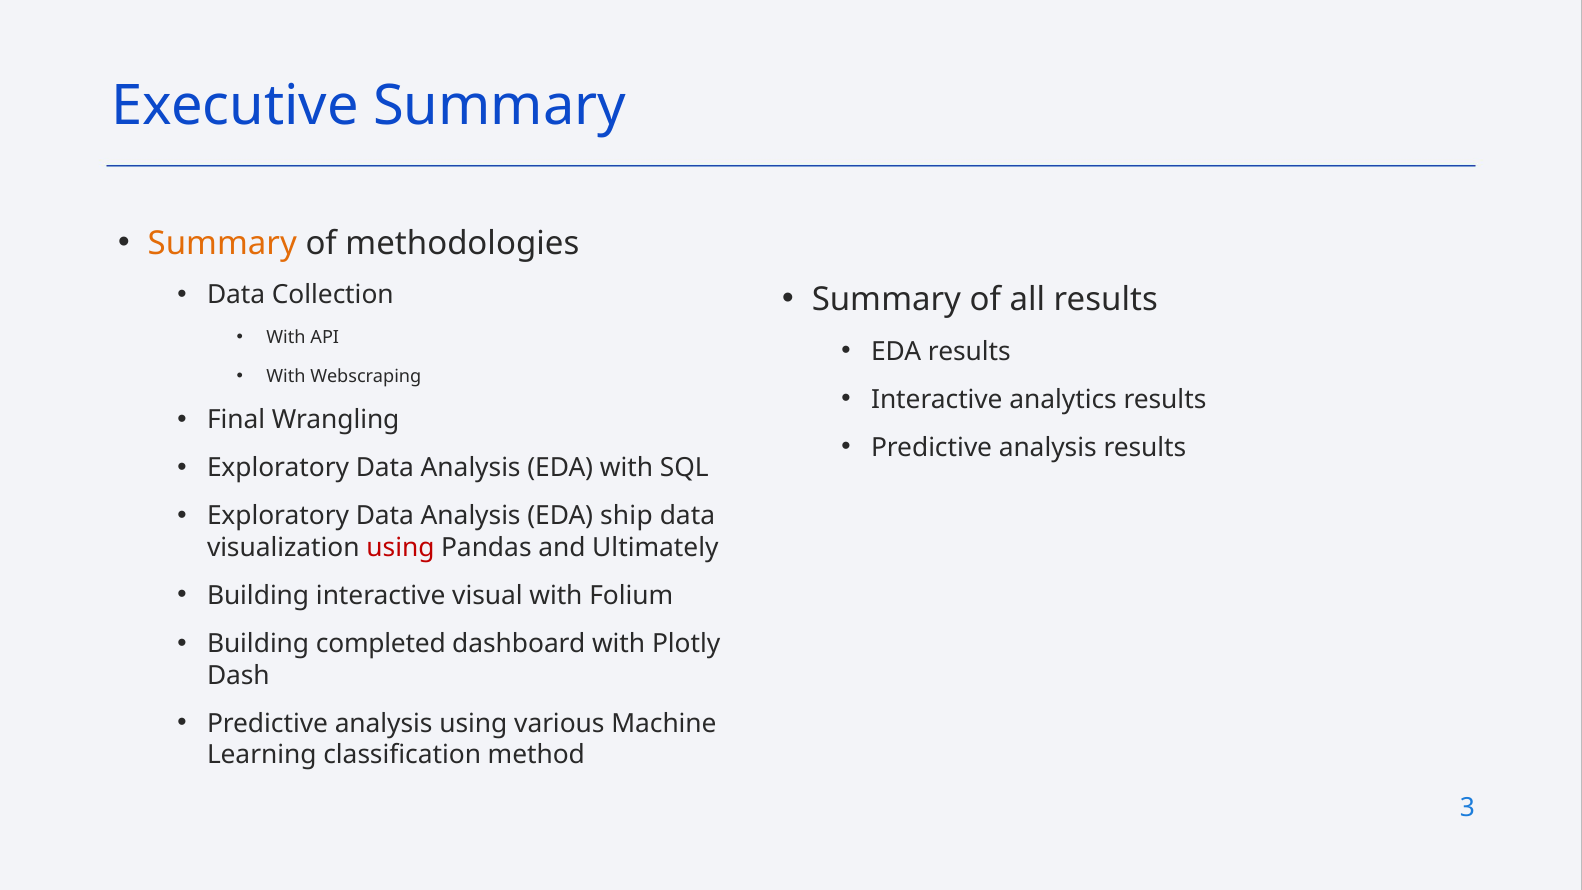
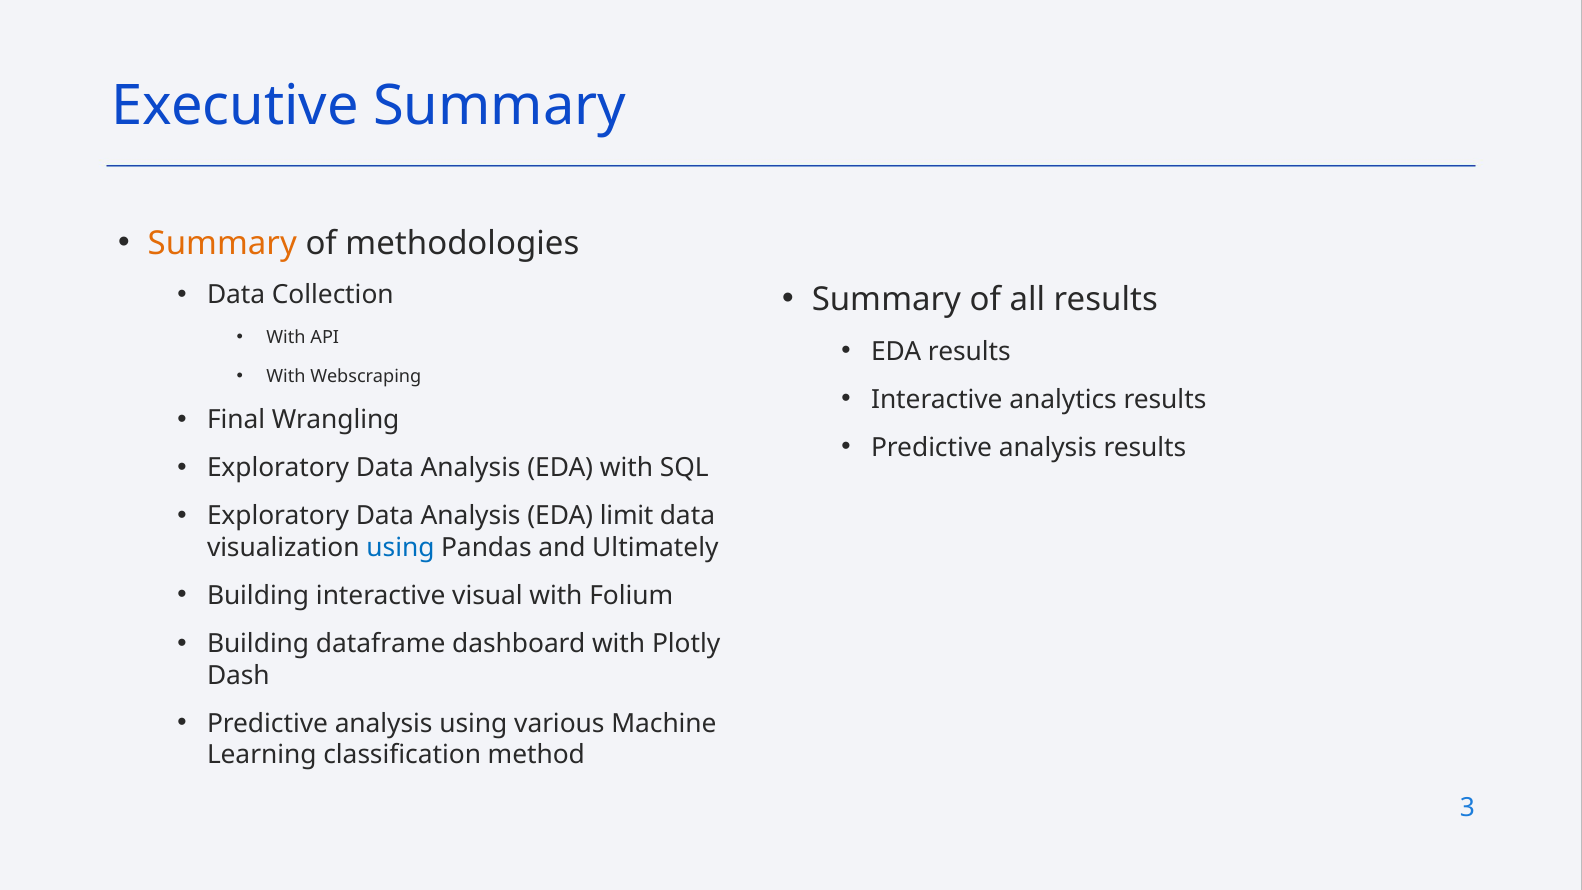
ship: ship -> limit (627, 516)
using colour: red -> blue (400, 548)
completed: completed -> dataframe (381, 644)
